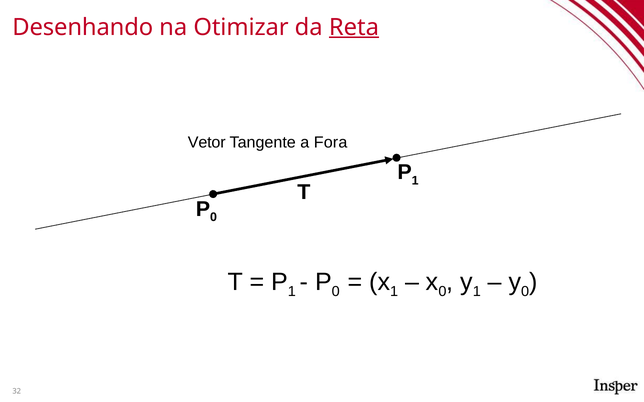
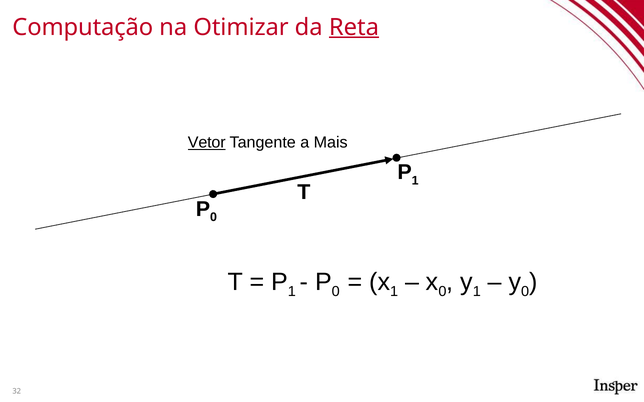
Desenhando: Desenhando -> Computação (83, 27)
Vetor underline: none -> present (207, 143)
Fora: Fora -> Mais (331, 143)
